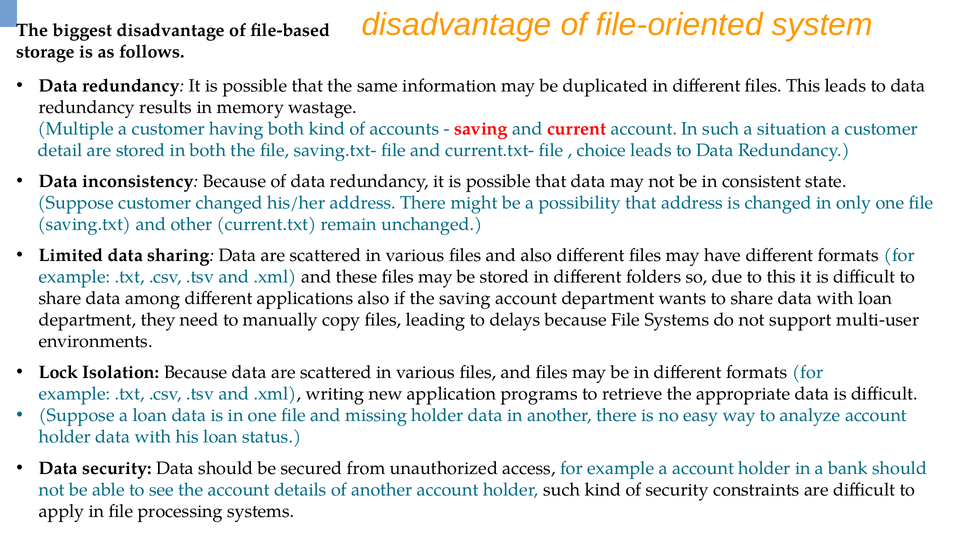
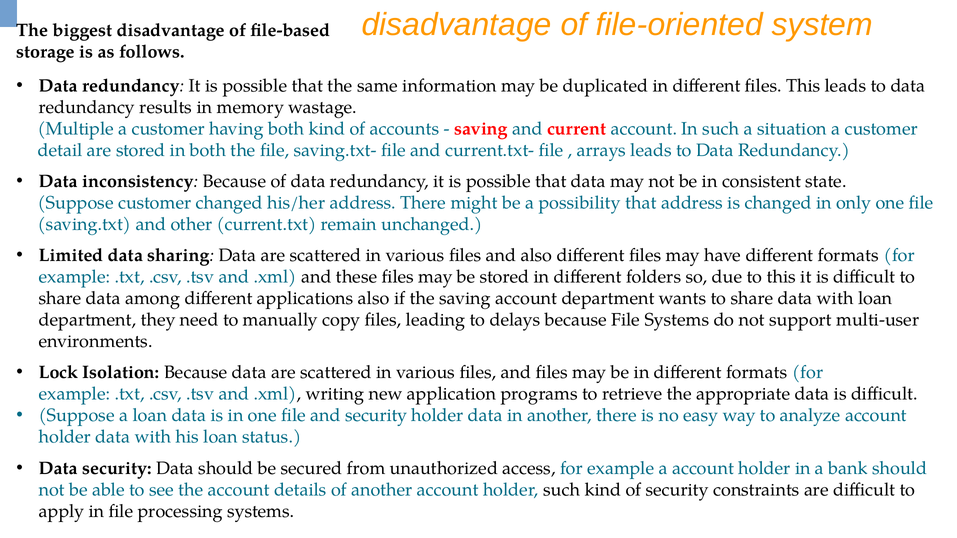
choice: choice -> arrays (601, 150)
and missing: missing -> security (376, 416)
